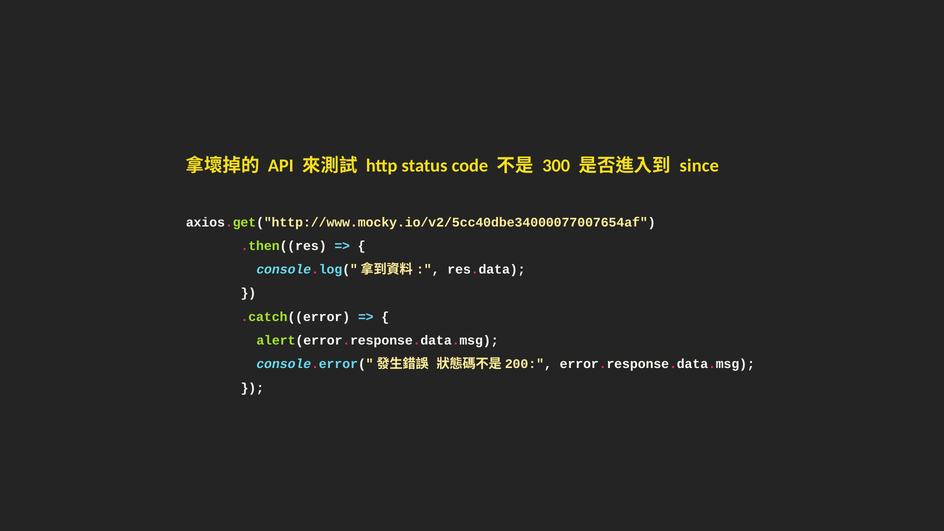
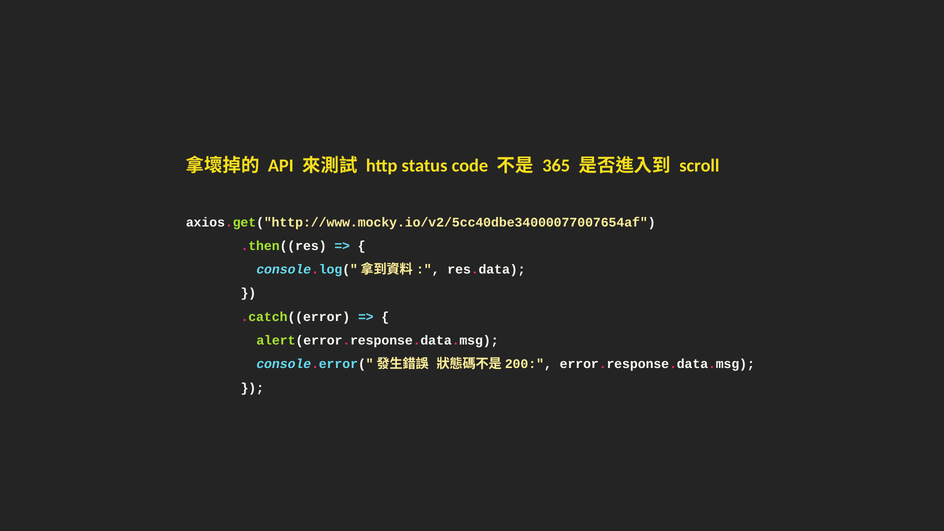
300: 300 -> 365 (556, 166)
since: since -> scroll (699, 166)
